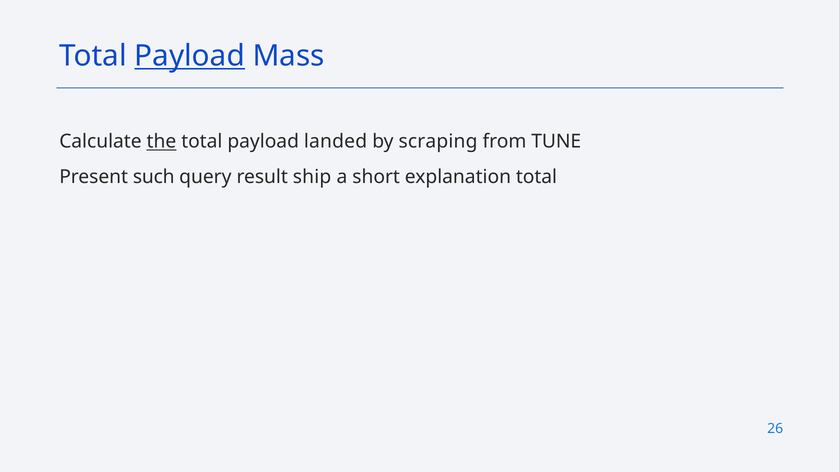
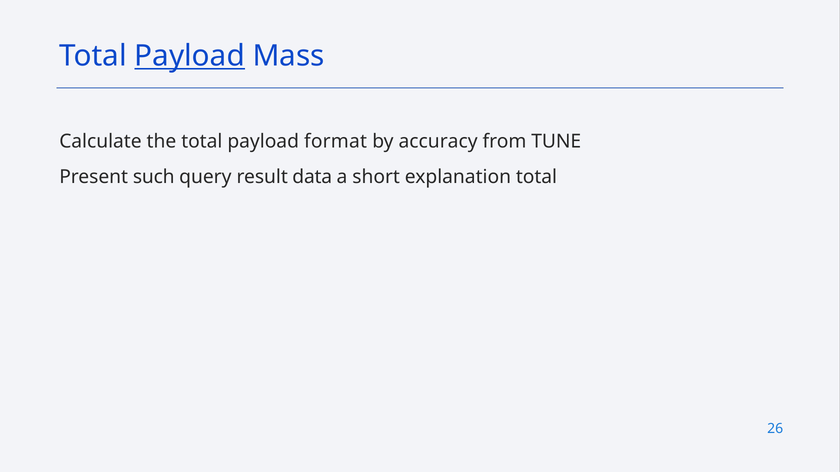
the underline: present -> none (161, 142)
landed: landed -> format (336, 142)
scraping: scraping -> accuracy (438, 142)
ship: ship -> data (312, 177)
